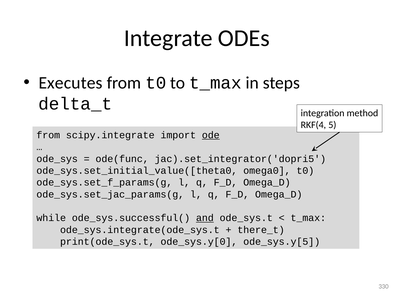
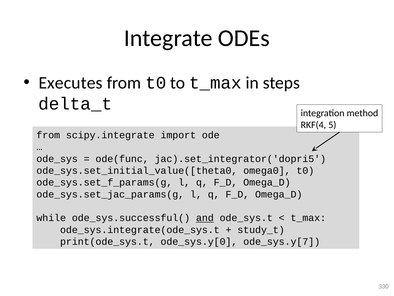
ode underline: present -> none (211, 135)
there_t: there_t -> study_t (261, 229)
ode_sys.y[5: ode_sys.y[5 -> ode_sys.y[7 (282, 241)
